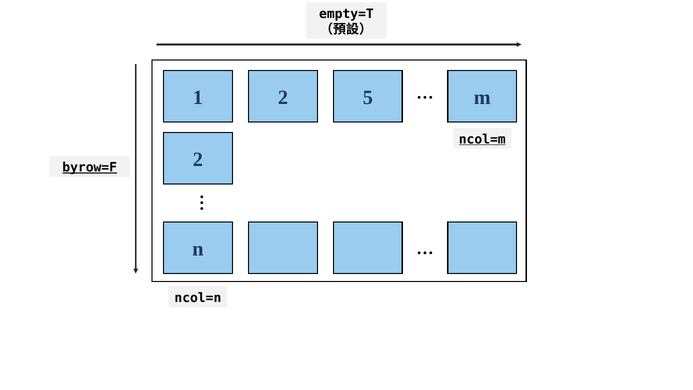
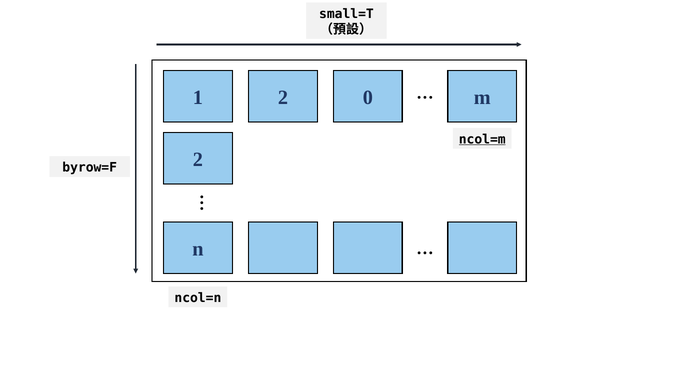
empty=T: empty=T -> small=T (346, 14)
5: 5 -> 0 (368, 98)
byrow=F underline: present -> none (90, 167)
